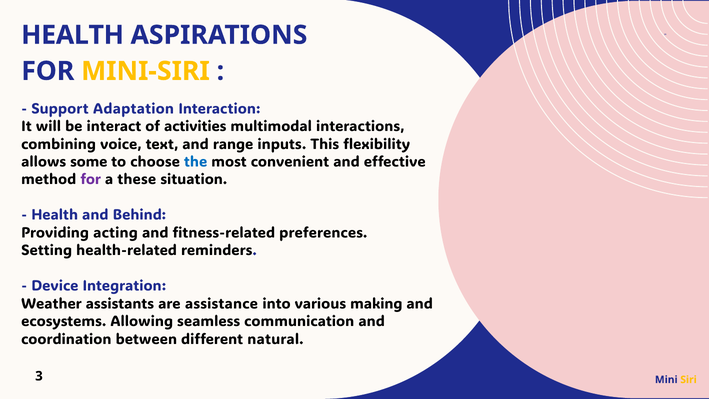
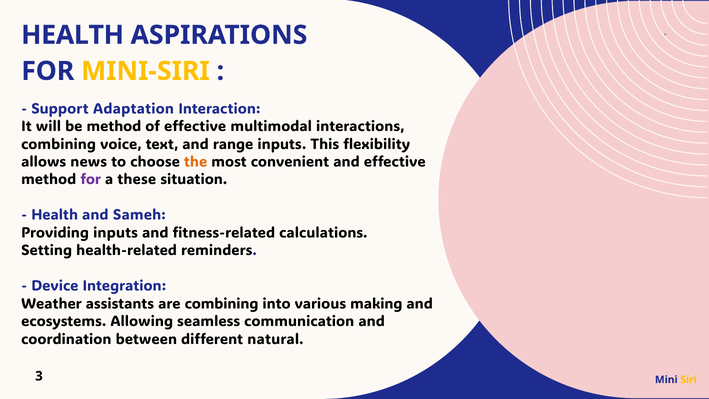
be interact: interact -> method (114, 126)
of activities: activities -> effective (195, 126)
some: some -> news (89, 162)
the colour: blue -> orange (196, 162)
Behind: Behind -> Sameh (139, 215)
Providing acting: acting -> inputs (116, 233)
preferences: preferences -> calculations (323, 233)
are assistance: assistance -> combining (222, 304)
